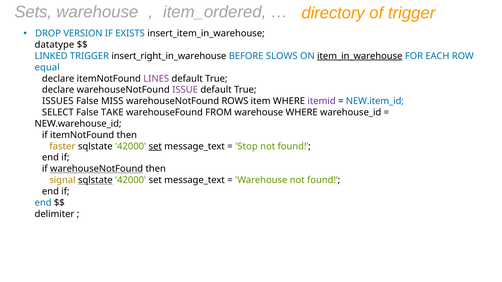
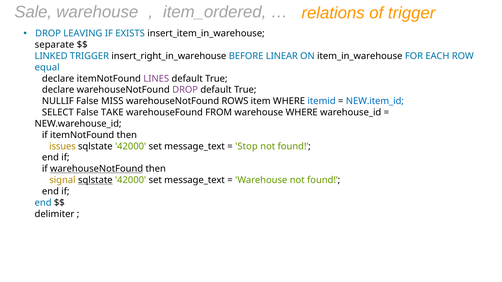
Sets: Sets -> Sale (33, 12)
directory: directory -> relations (333, 13)
VERSION: VERSION -> LEAVING (83, 34)
datatype: datatype -> separate (54, 45)
SLOWS: SLOWS -> LINEAR (282, 56)
item_in_warehouse underline: present -> none (360, 56)
warehouseNotFound ISSUE: ISSUE -> DROP (185, 90)
ISSUES: ISSUES -> NULLIF (58, 101)
itemid colour: purple -> blue (322, 101)
faster: faster -> issues (62, 146)
set underline: present -> none (155, 146)
